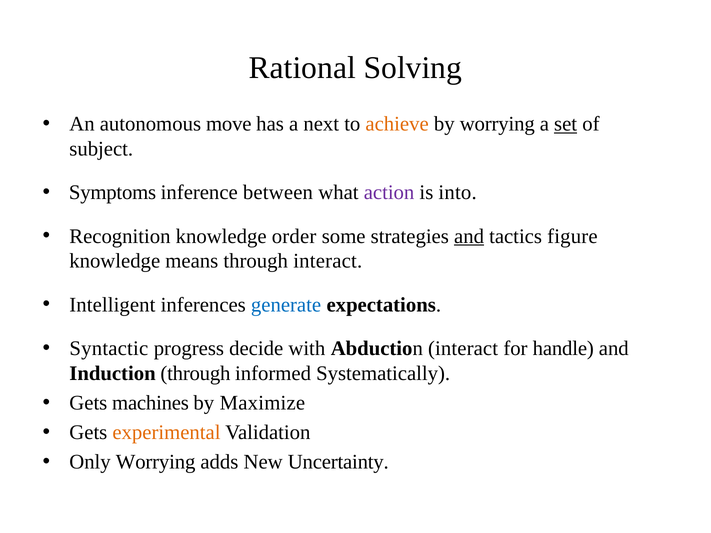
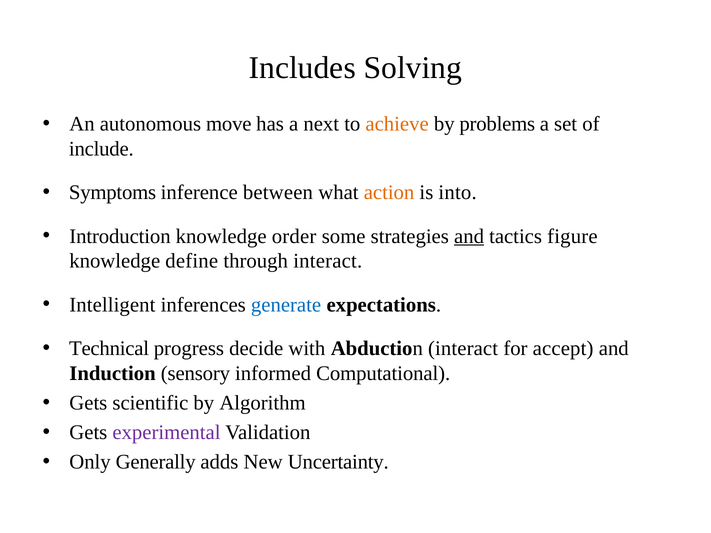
Rational: Rational -> Includes (302, 68)
by worrying: worrying -> problems (497, 124)
set underline: present -> none (566, 124)
subject: subject -> include (101, 149)
action colour: purple -> orange (389, 193)
Recognition: Recognition -> Introduction (120, 236)
means: means -> define (192, 261)
Syntactic: Syntactic -> Technical (109, 349)
handle: handle -> accept (563, 349)
Induction through: through -> sensory (195, 373)
Systematically: Systematically -> Computational (383, 373)
machines: machines -> scientific (150, 403)
Maximize: Maximize -> Algorithm (263, 403)
experimental colour: orange -> purple (166, 433)
Only Worrying: Worrying -> Generally (156, 462)
